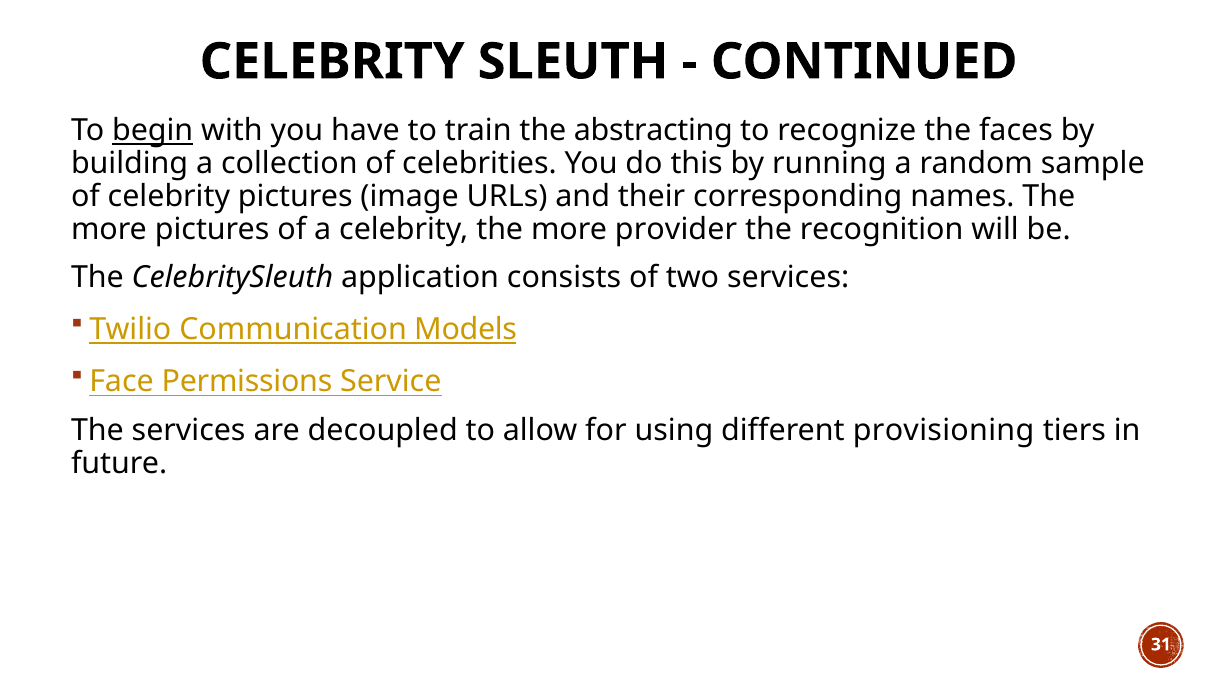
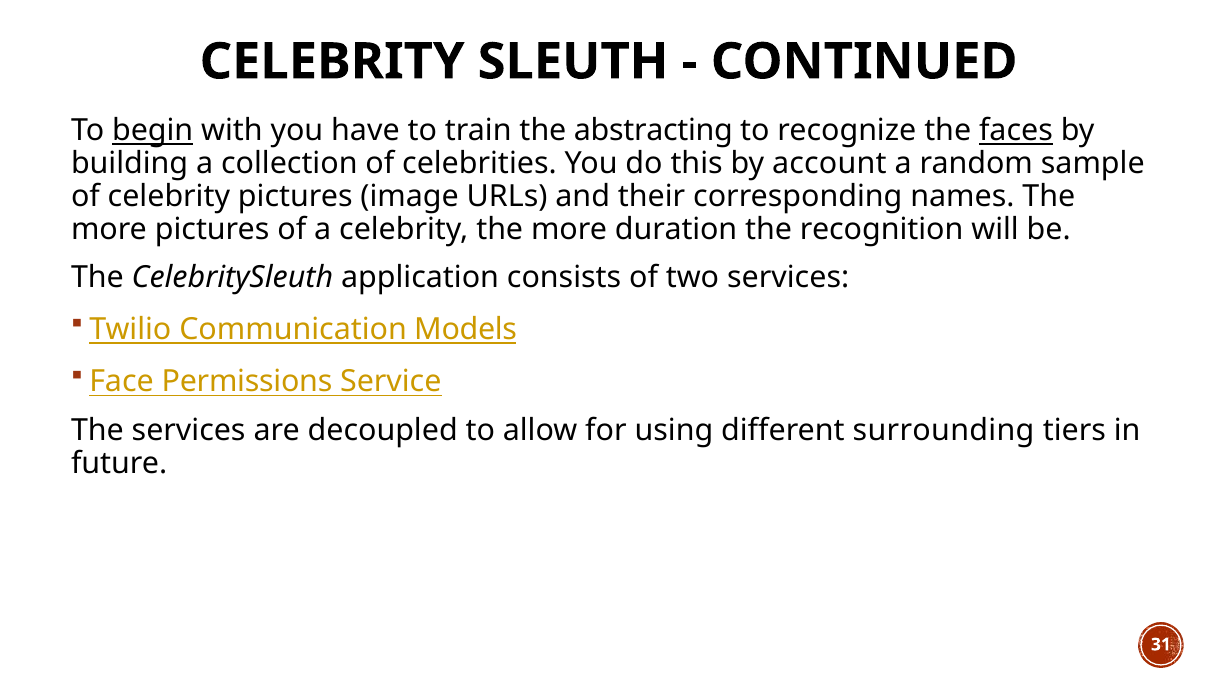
faces underline: none -> present (1016, 131)
running: running -> account (829, 163)
provider: provider -> duration (676, 229)
provisioning: provisioning -> surrounding (944, 430)
